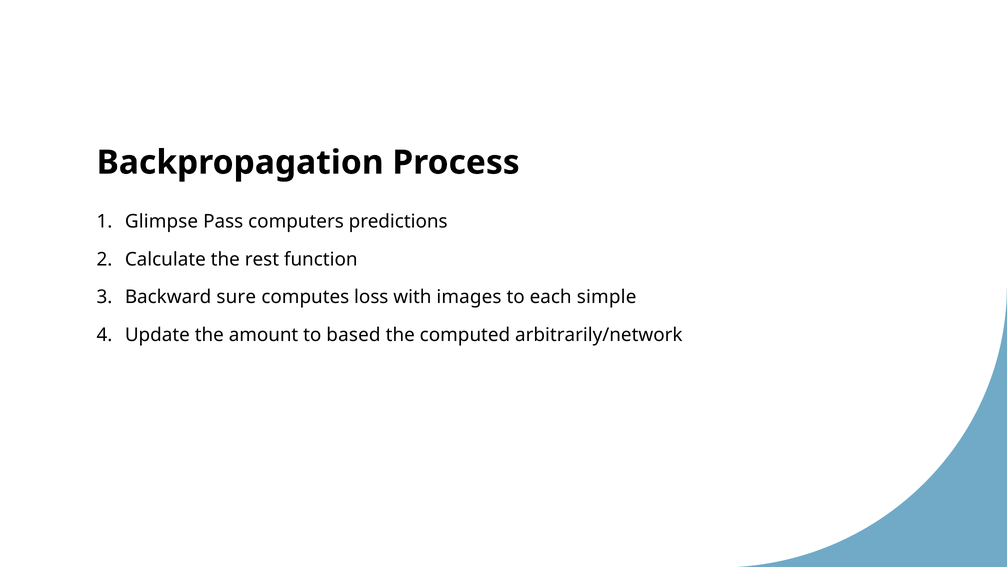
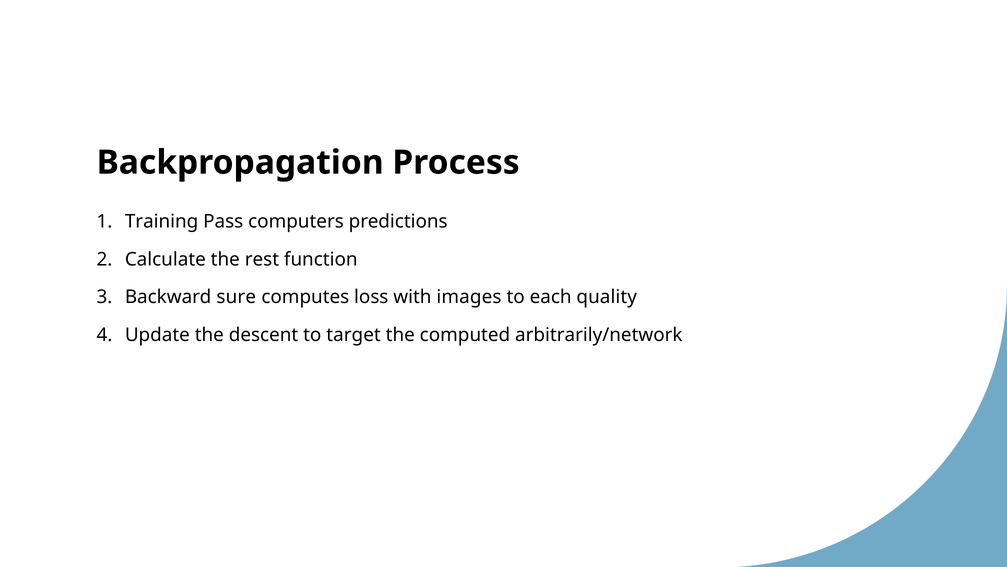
Glimpse: Glimpse -> Training (162, 221)
simple: simple -> quality (607, 297)
amount: amount -> descent (264, 334)
based: based -> target (354, 334)
